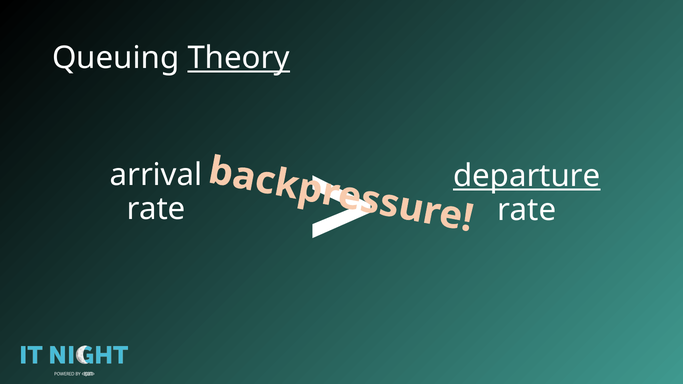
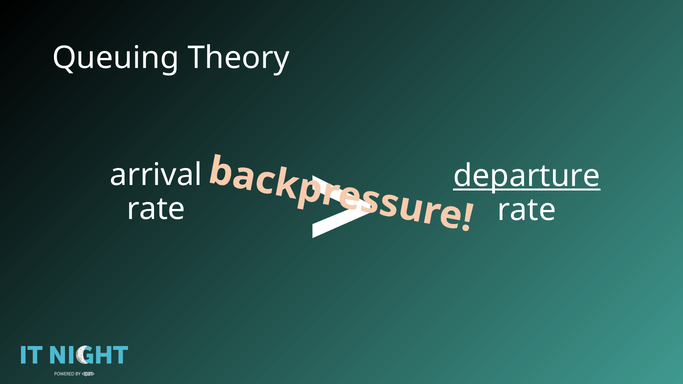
Theory underline: present -> none (239, 58)
